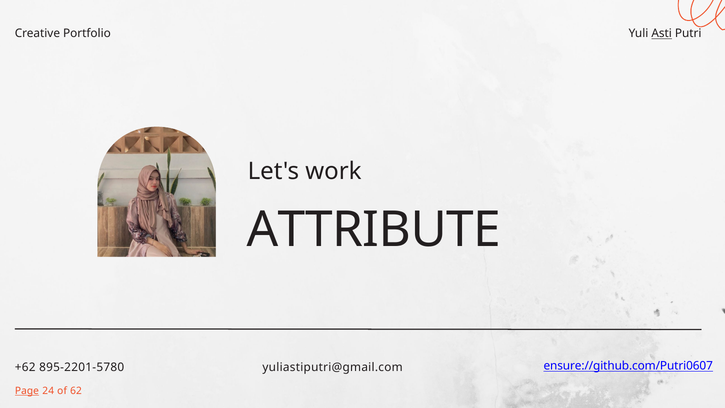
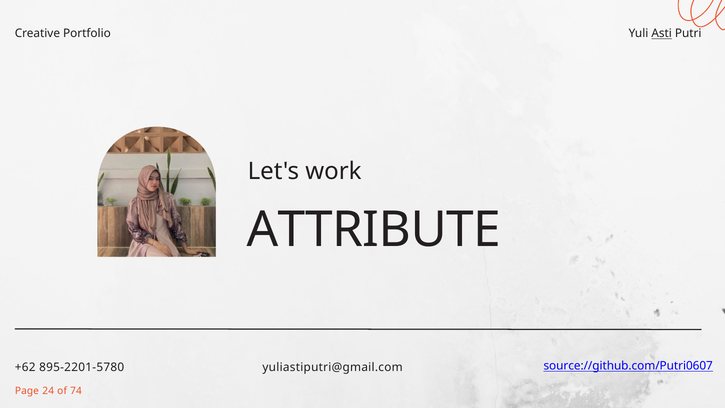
ensure://github.com/Putri0607: ensure://github.com/Putri0607 -> source://github.com/Putri0607 (628, 366)
Page underline: present -> none (27, 391)
62: 62 -> 74 (76, 391)
